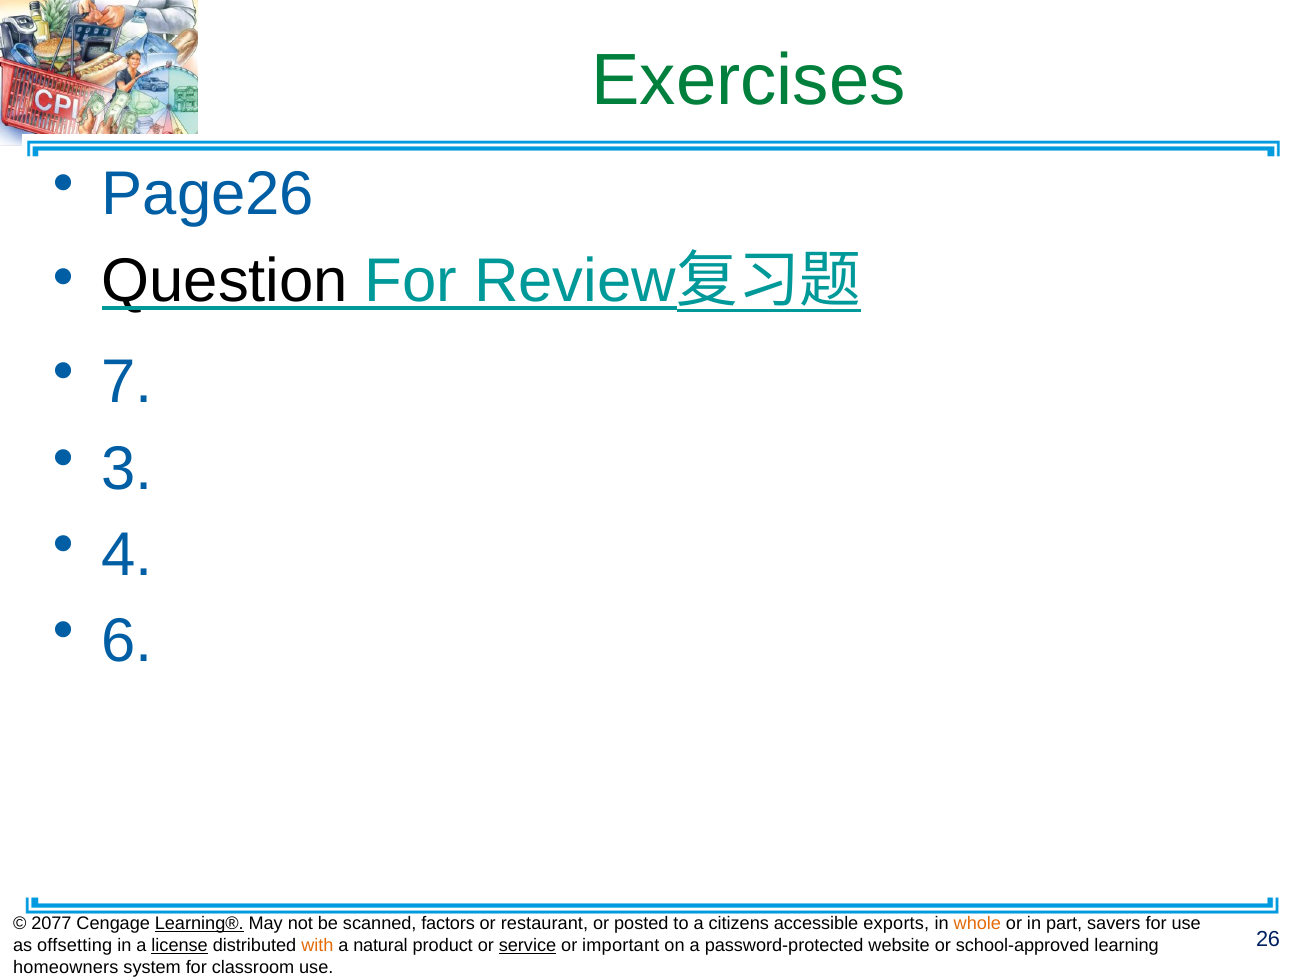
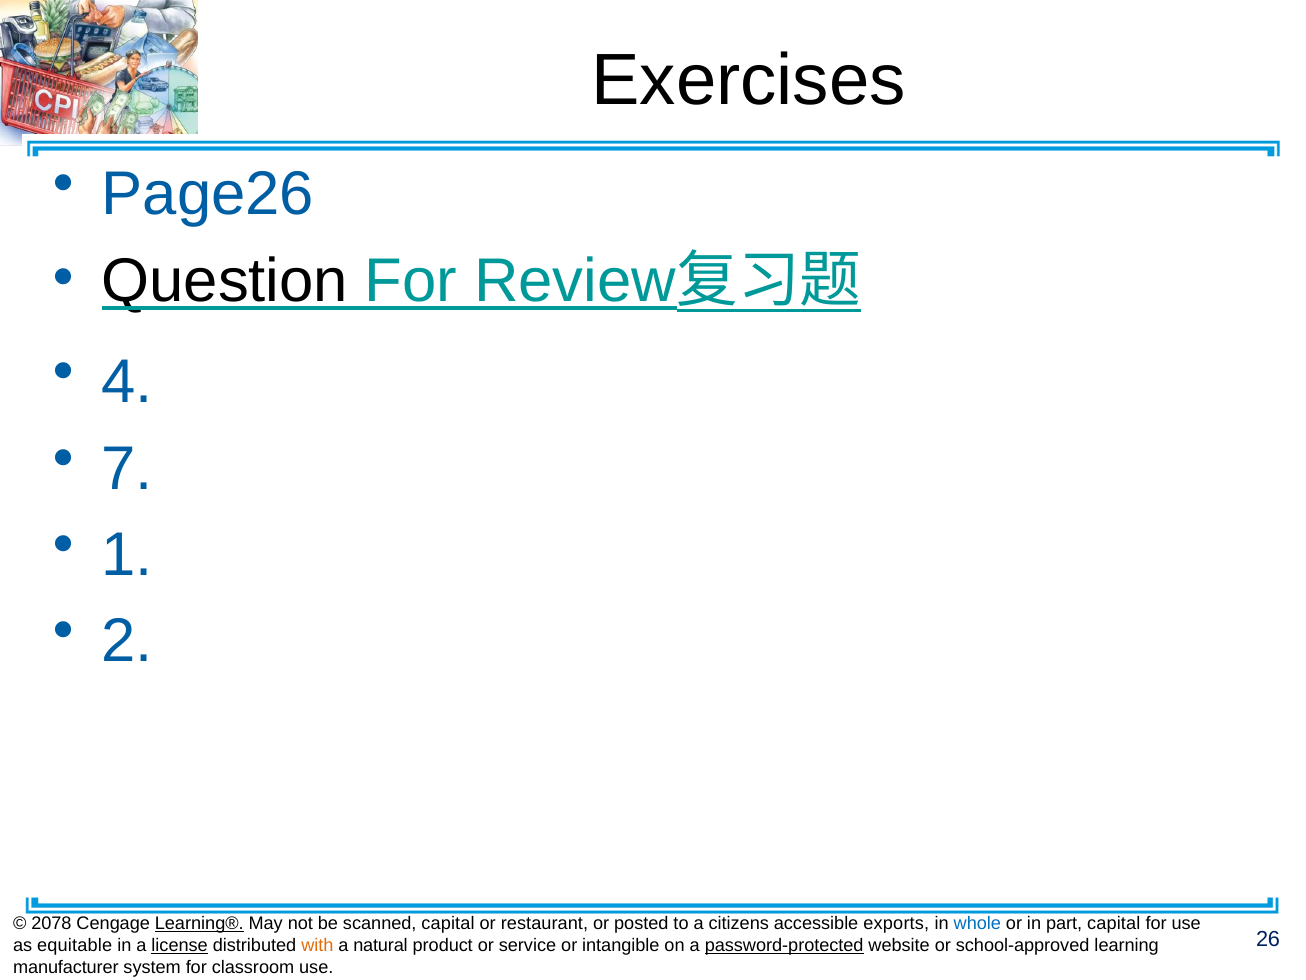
Exercises colour: green -> black (749, 81)
7: 7 -> 4 (127, 382)
3: 3 -> 7 (127, 469)
4: 4 -> 1 (127, 555)
6: 6 -> 2 (127, 641)
2077: 2077 -> 2078 (51, 923)
scanned factors: factors -> capital (448, 923)
whole colour: orange -> blue (977, 923)
part savers: savers -> capital (1114, 923)
offsetting: offsetting -> equitable (75, 945)
service underline: present -> none (528, 945)
important: important -> intangible (621, 945)
password-protected underline: none -> present (784, 945)
homeowners: homeowners -> manufacturer (66, 967)
